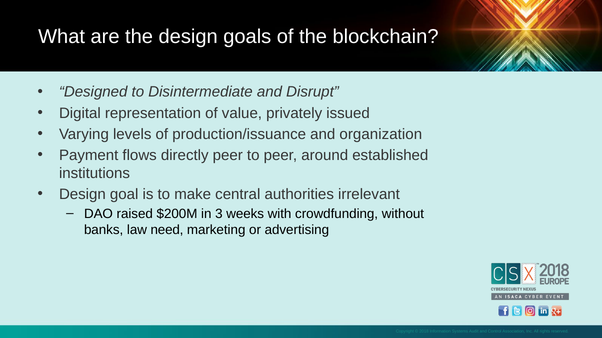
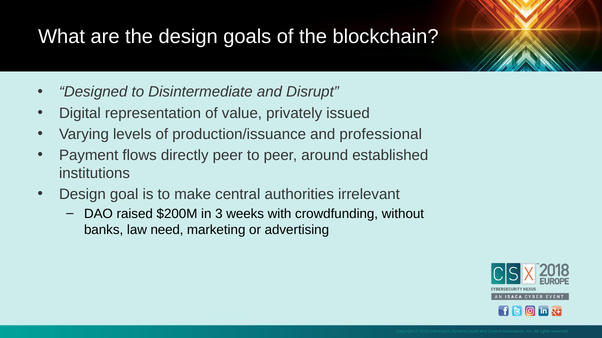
organization: organization -> professional (381, 134)
